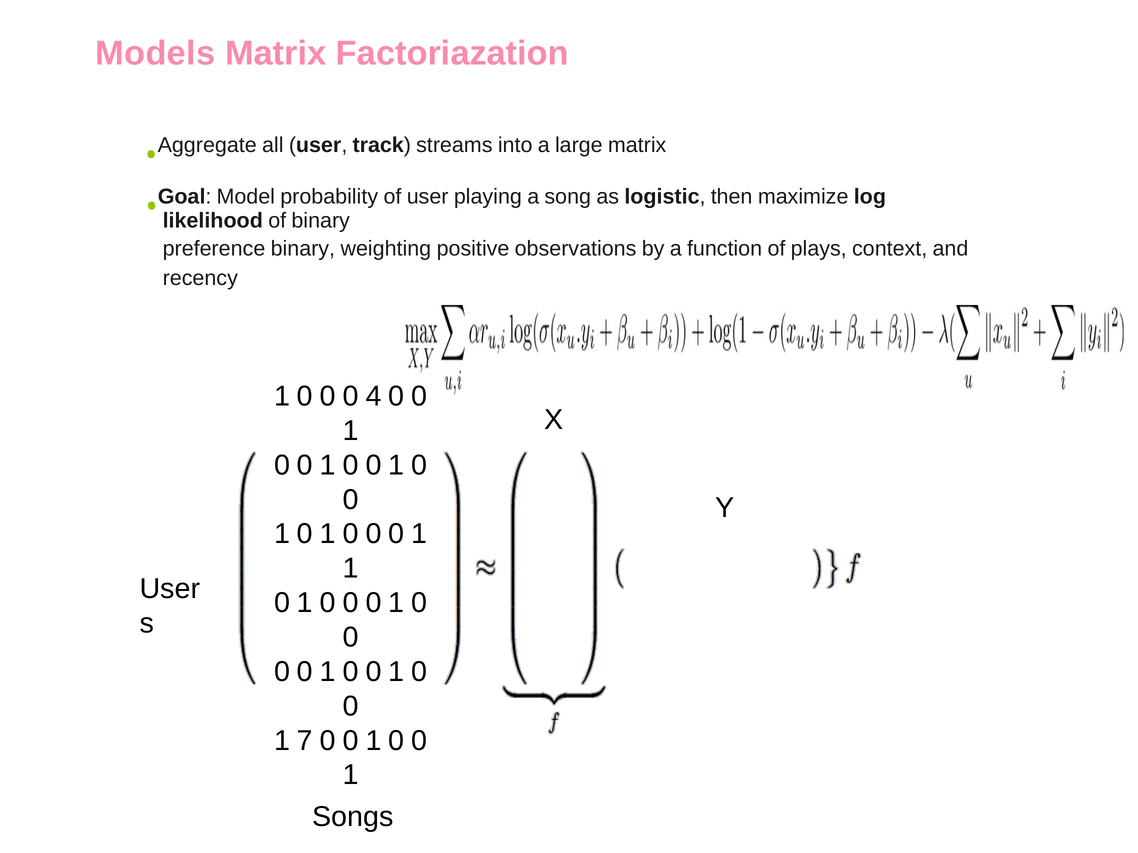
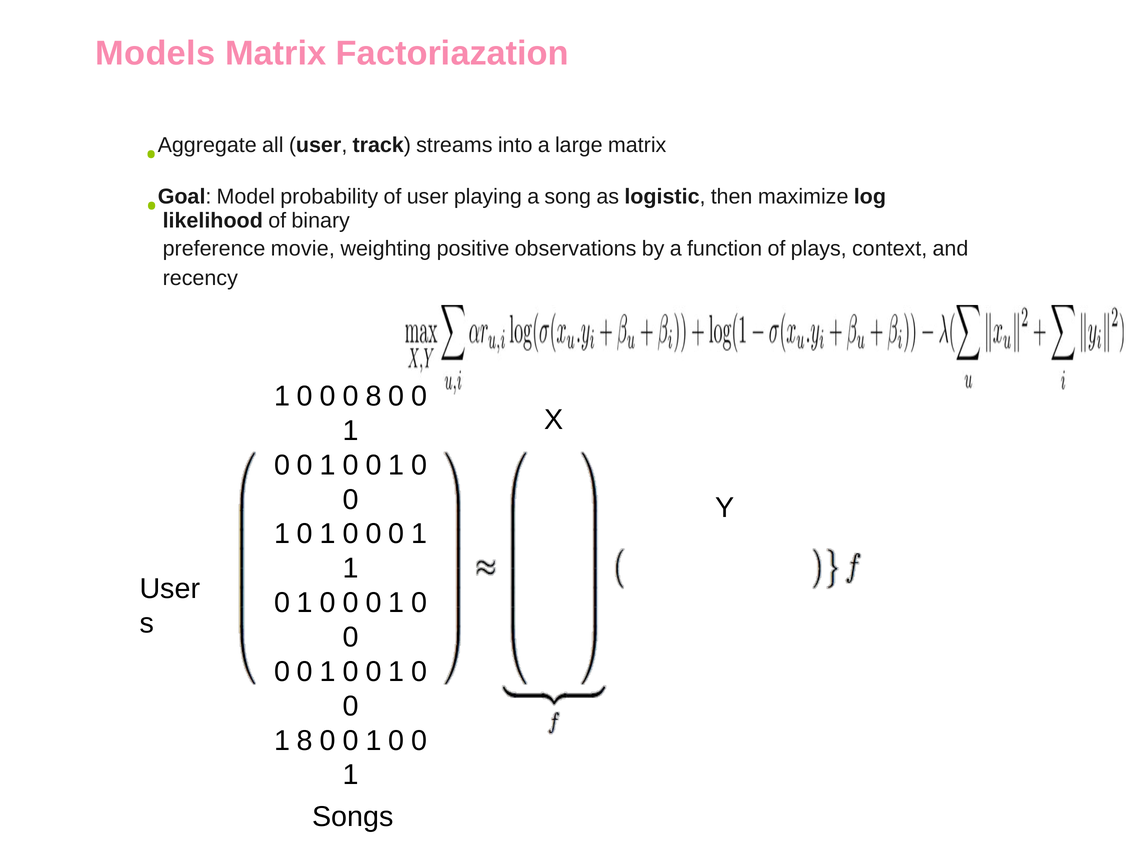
preference binary: binary -> movie (303, 249)
0 4: 4 -> 8 (373, 396)
1 7: 7 -> 8 (305, 740)
